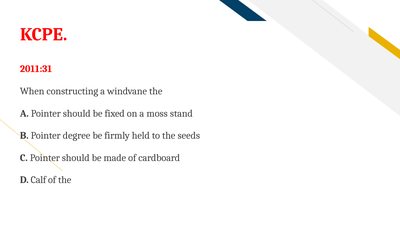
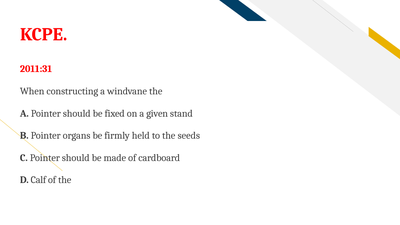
moss: moss -> given (157, 113)
degree: degree -> organs (77, 136)
